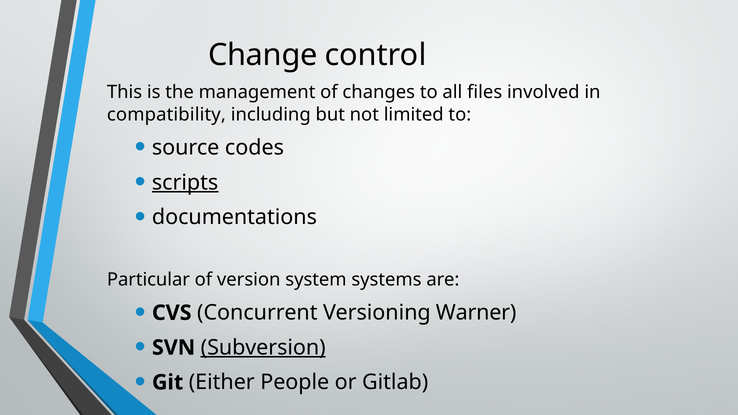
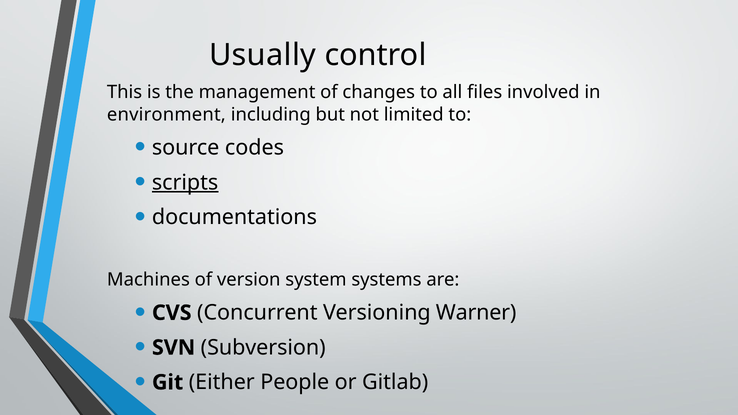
Change: Change -> Usually (263, 55)
compatibility: compatibility -> environment (166, 115)
Particular: Particular -> Machines (148, 280)
Subversion underline: present -> none (263, 348)
